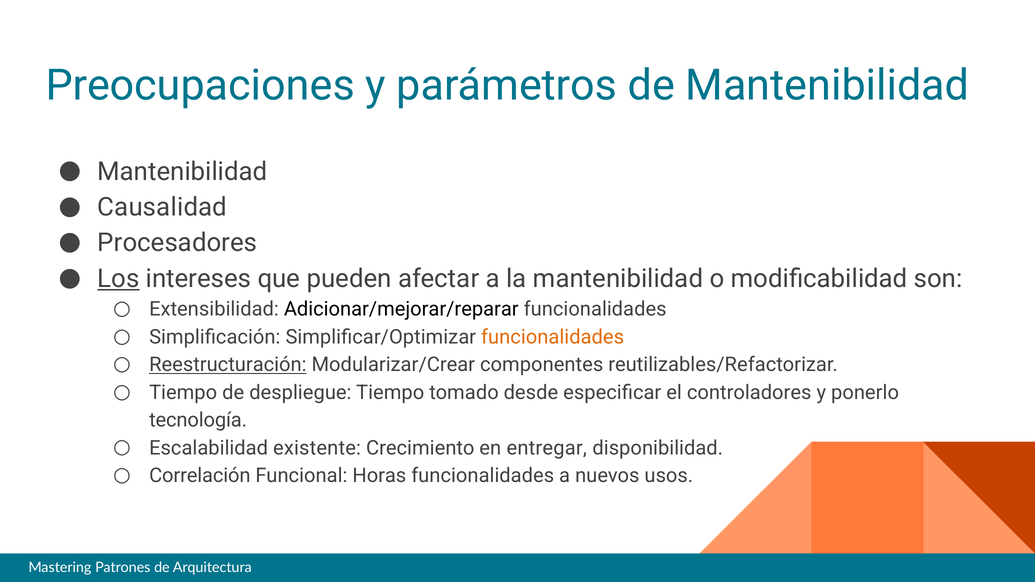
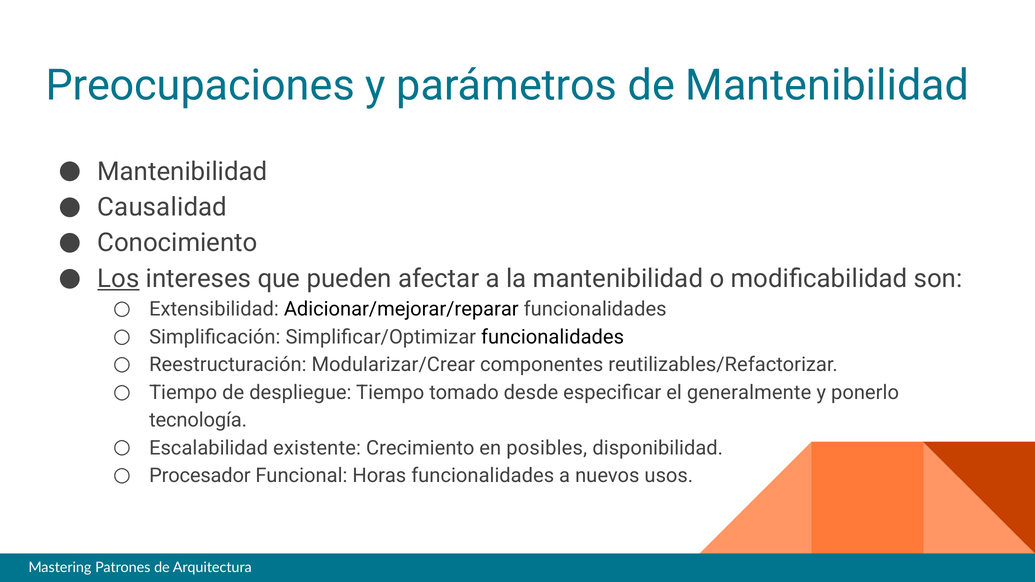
Procesadores: Procesadores -> Conocimiento (177, 243)
funcionalidades colour: orange -> black (553, 337)
Reestructuración underline: present -> none (228, 365)
controladores: controladores -> generalmente (749, 393)
entregar: entregar -> posibles (547, 448)
Correlación: Correlación -> Procesador (200, 476)
